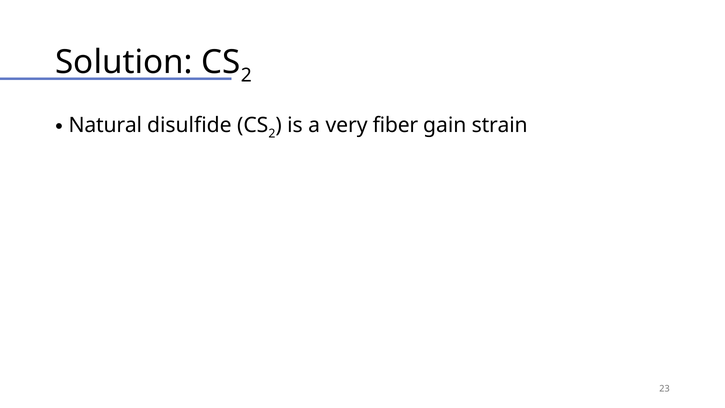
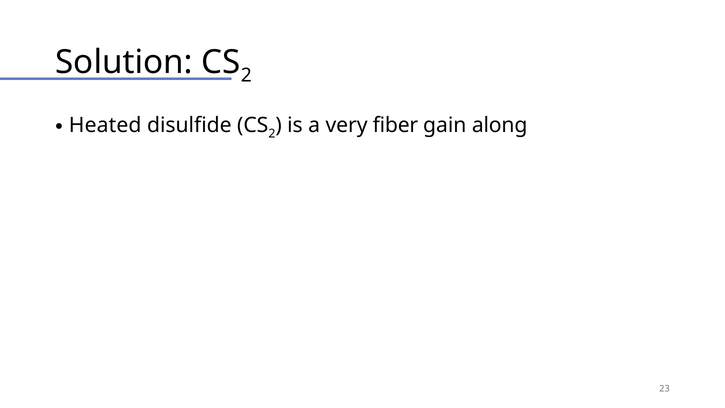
Natural: Natural -> Heated (105, 125)
strain: strain -> along (500, 125)
